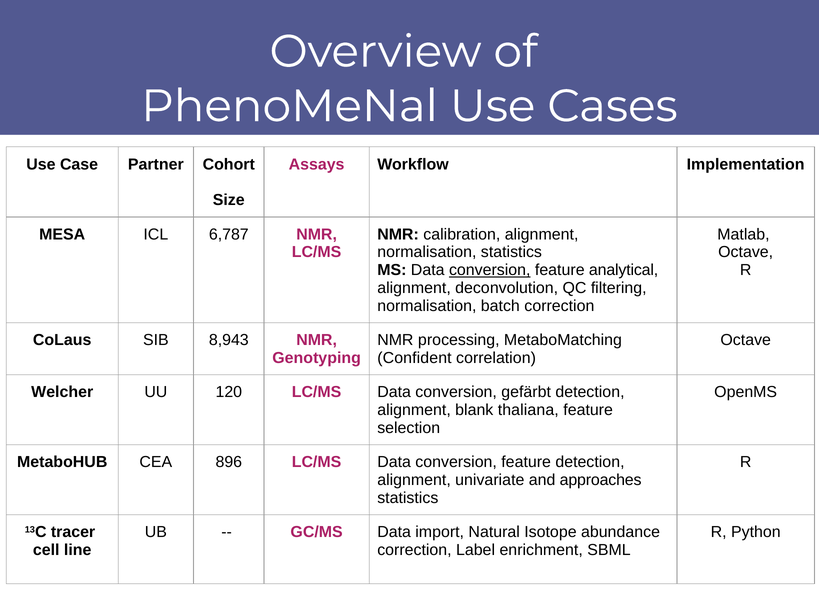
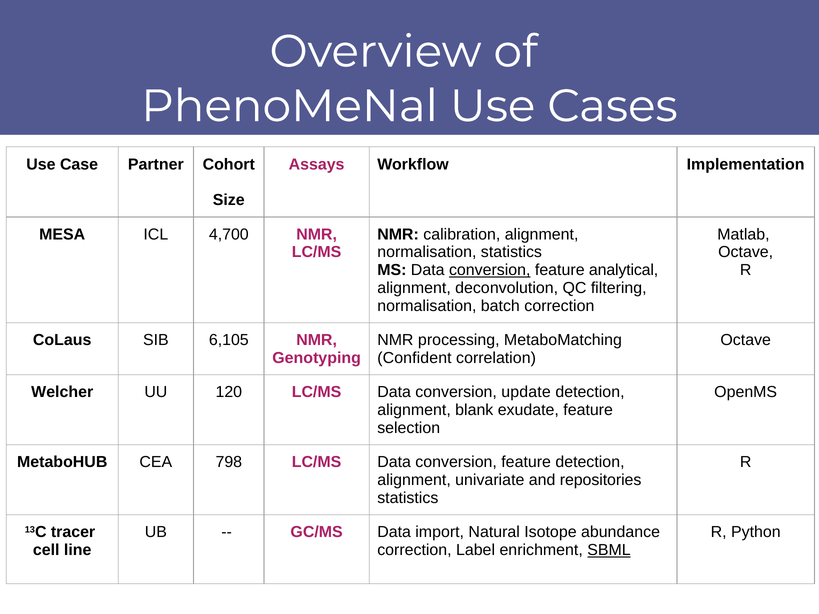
6,787: 6,787 -> 4,700 (229, 234)
8,943: 8,943 -> 6,105 (229, 340)
gefärbt: gefärbt -> update (526, 392)
thaliana: thaliana -> exudate (528, 410)
896: 896 -> 798 (229, 462)
approaches: approaches -> repositories (601, 480)
SBML underline: none -> present (609, 550)
